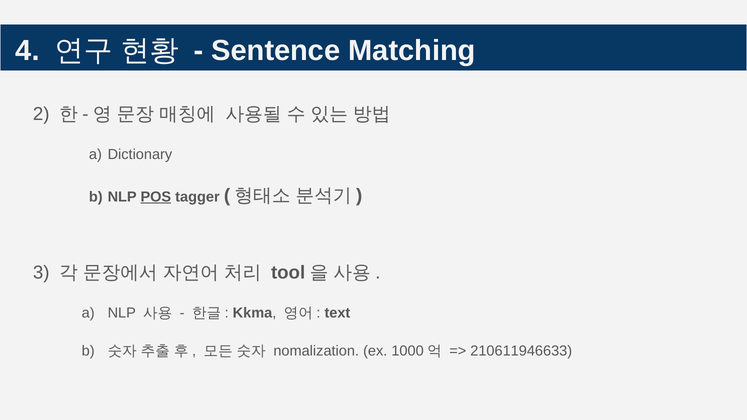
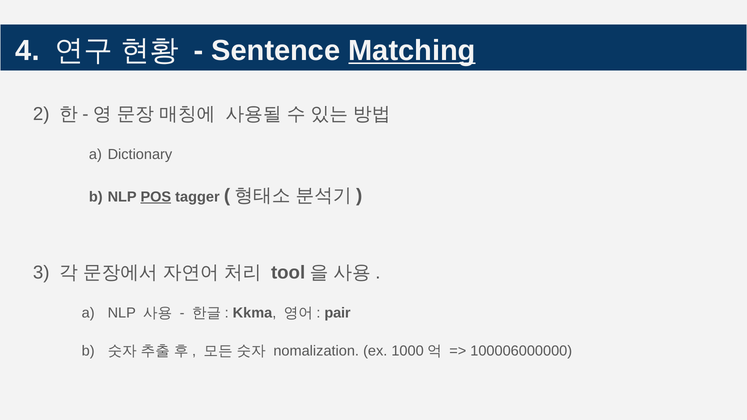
Matching underline: none -> present (412, 51)
text: text -> pair (337, 313)
210611946633: 210611946633 -> 100006000000 (521, 351)
